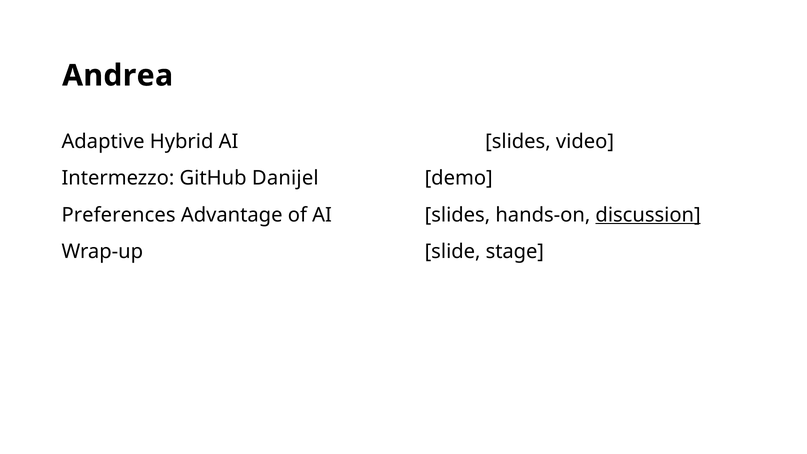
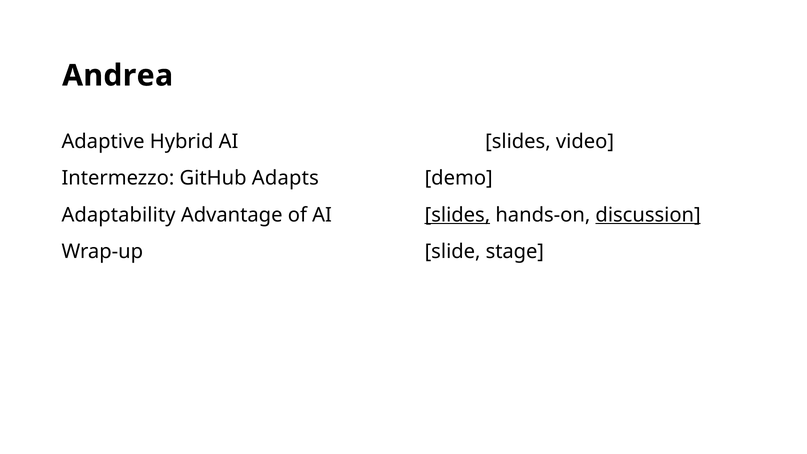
Danijel: Danijel -> Adapts (285, 178)
Preferences: Preferences -> Adaptability (119, 215)
slides underline: none -> present (457, 215)
